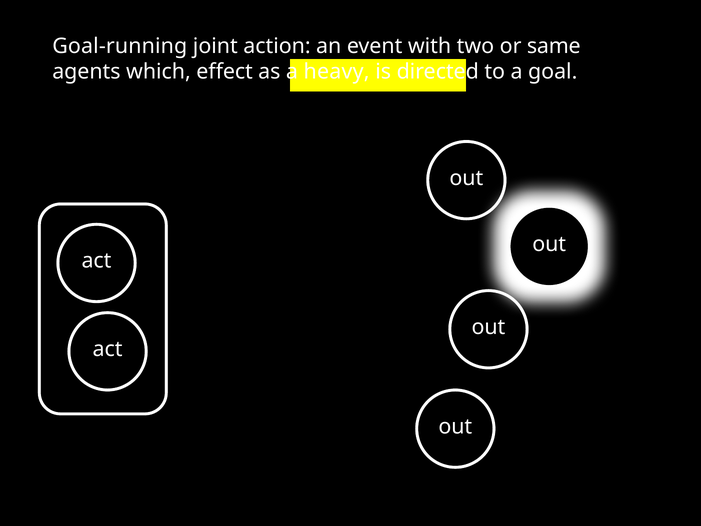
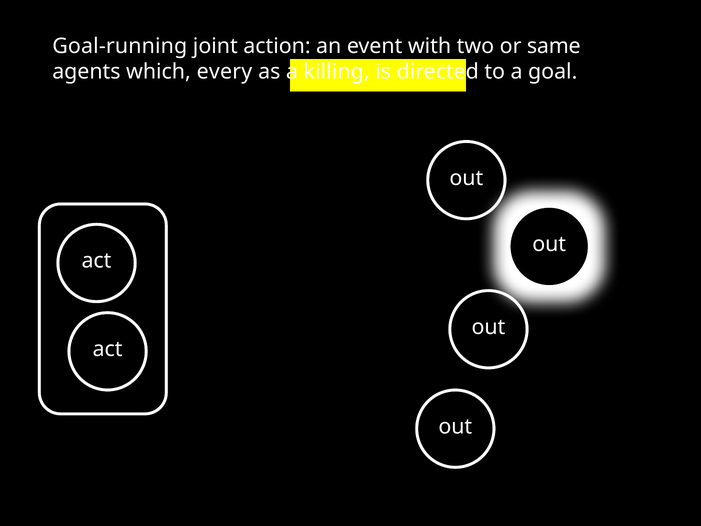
effect: effect -> every (224, 72)
heavy: heavy -> killing (337, 72)
